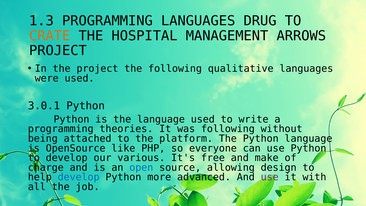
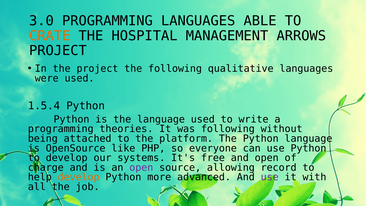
1.3: 1.3 -> 3.0 (41, 21)
DRUG: DRUG -> ABLE (260, 21)
3.0.1: 3.0.1 -> 1.5.4 (44, 106)
various: various -> systems (141, 158)
and make: make -> open (267, 158)
open colour: blue -> purple (141, 167)
design: design -> record (279, 167)
develop colour: blue -> orange (79, 177)
